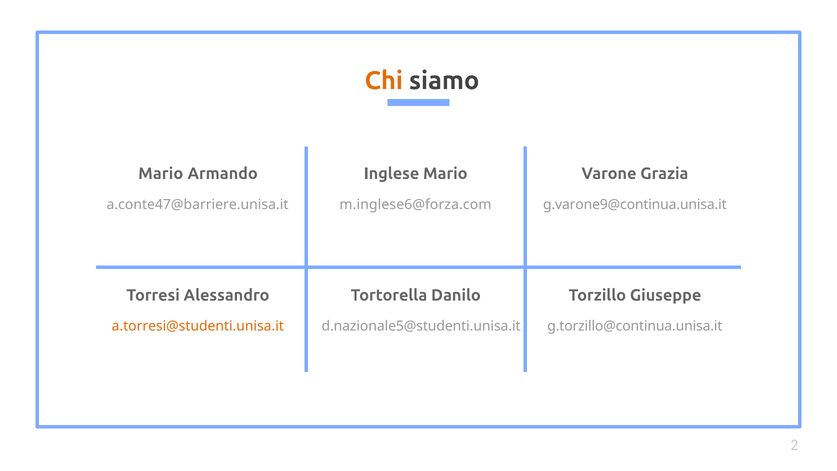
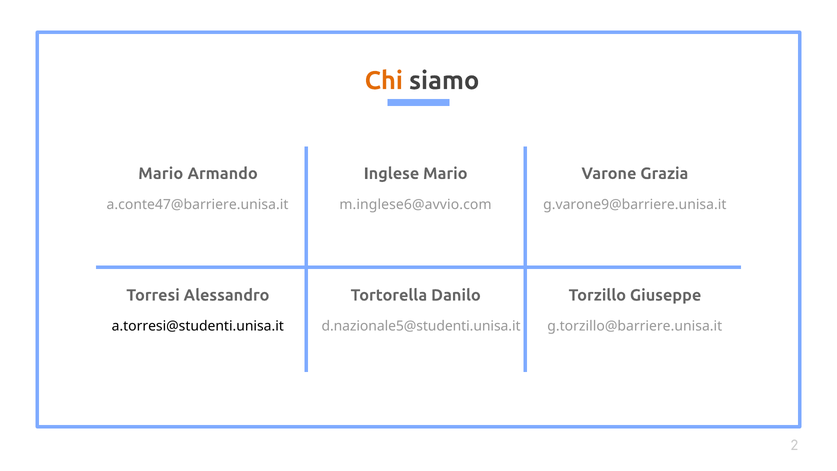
m.inglese6@forza.com: m.inglese6@forza.com -> m.inglese6@avvio.com (415, 205)
g.varone9@continua.unisa.it: g.varone9@continua.unisa.it -> g.varone9@barriere.unisa.it (635, 205)
a.torresi@studenti.unisa.it colour: orange -> black (198, 326)
g.torzillo@continua.unisa.it: g.torzillo@continua.unisa.it -> g.torzillo@barriere.unisa.it (635, 326)
